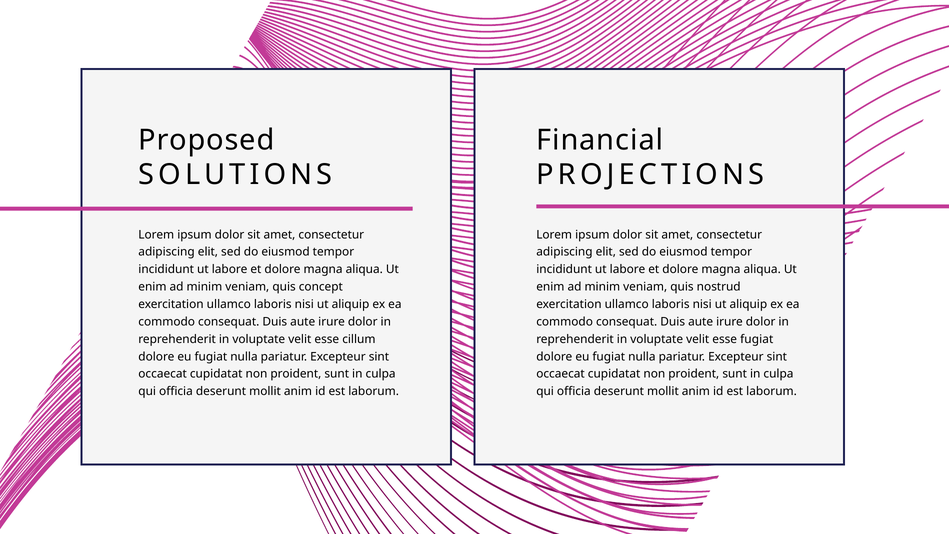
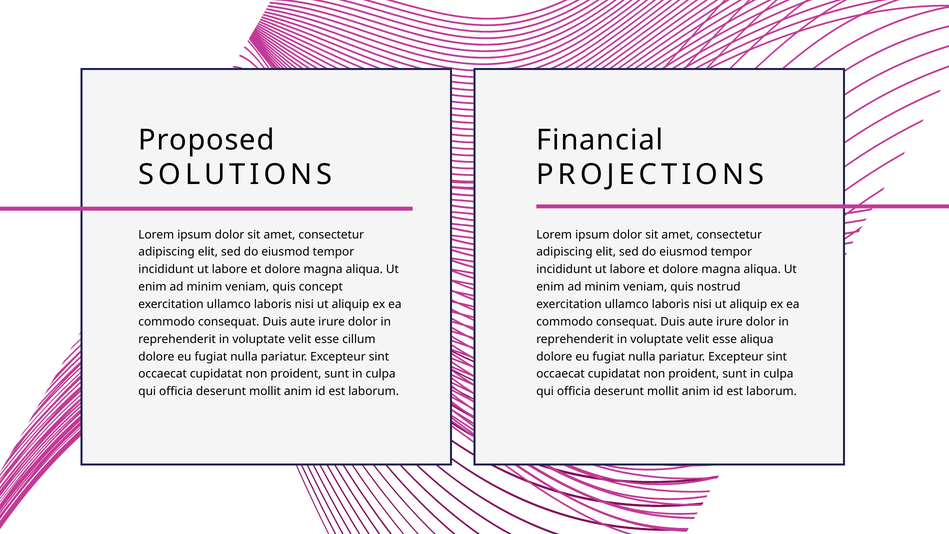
esse fugiat: fugiat -> aliqua (757, 339)
